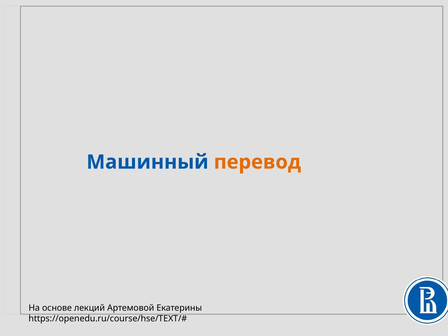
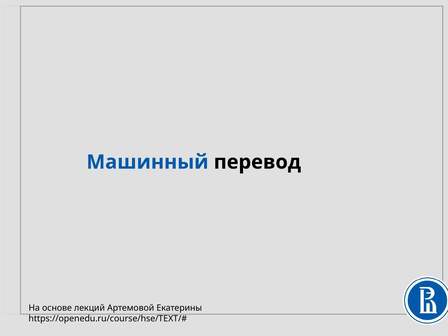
перевод colour: orange -> black (257, 162)
